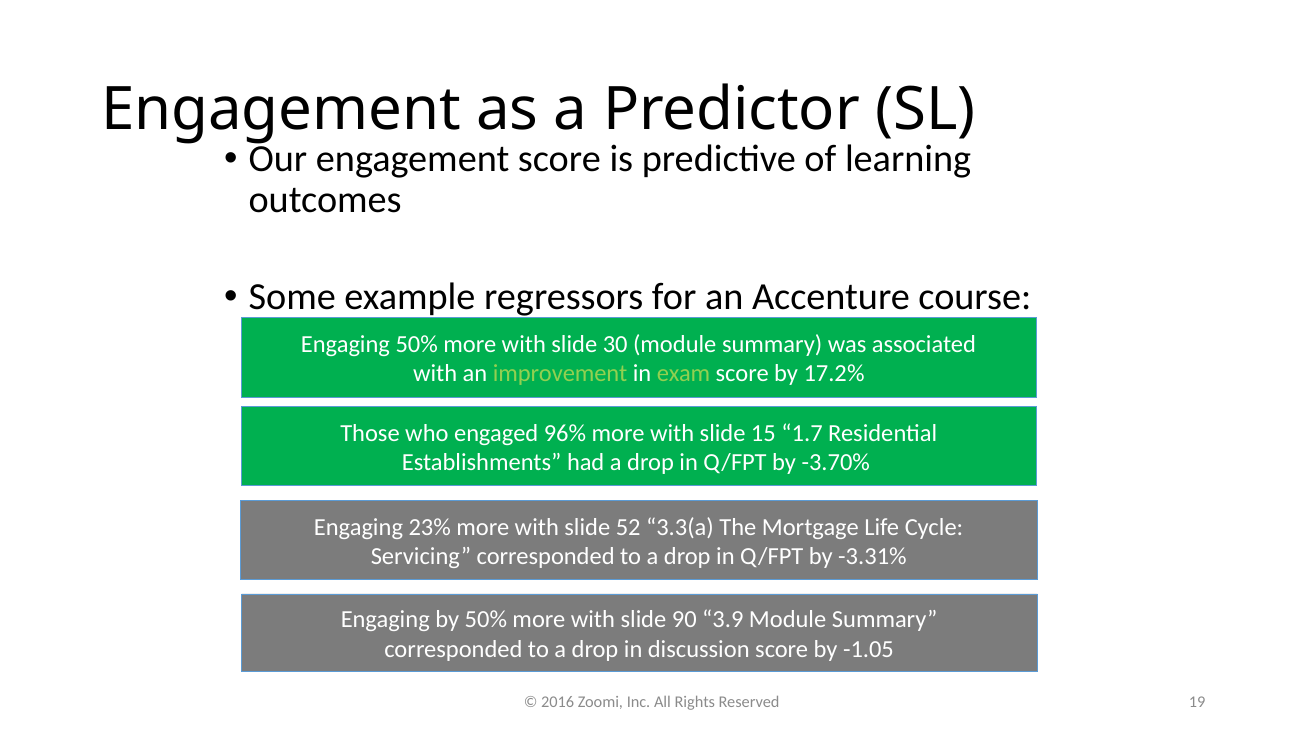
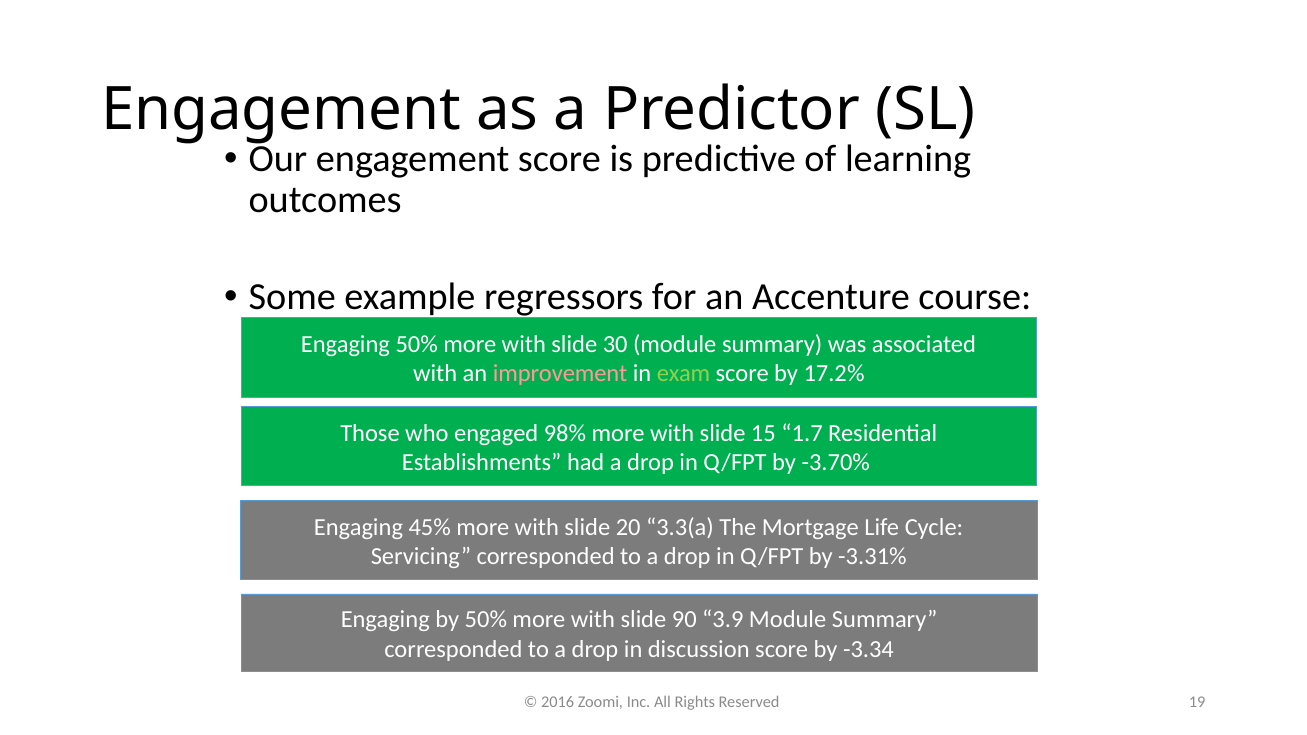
improvement colour: light green -> pink (560, 374)
96%: 96% -> 98% (565, 433)
23%: 23% -> 45% (430, 527)
52: 52 -> 20 (628, 527)
-1.05: -1.05 -> -3.34 (868, 649)
